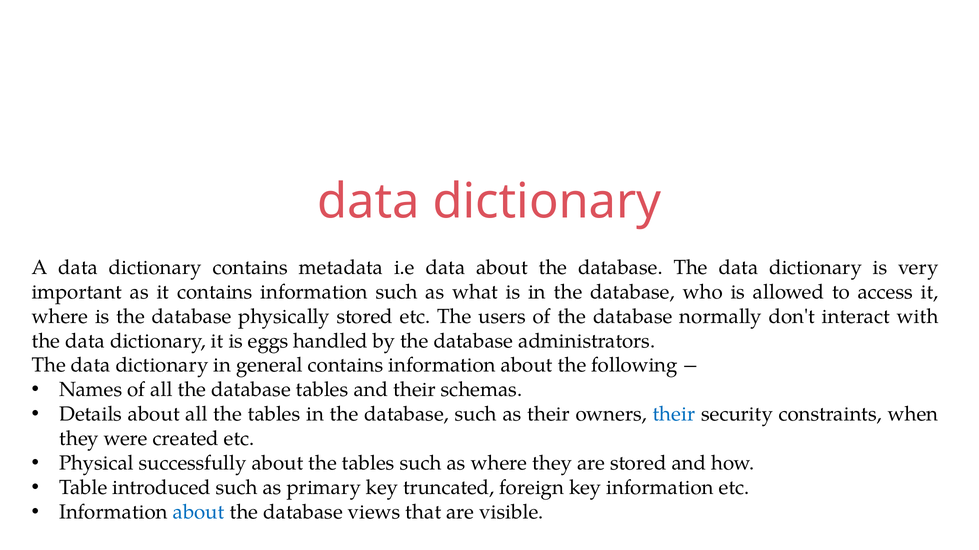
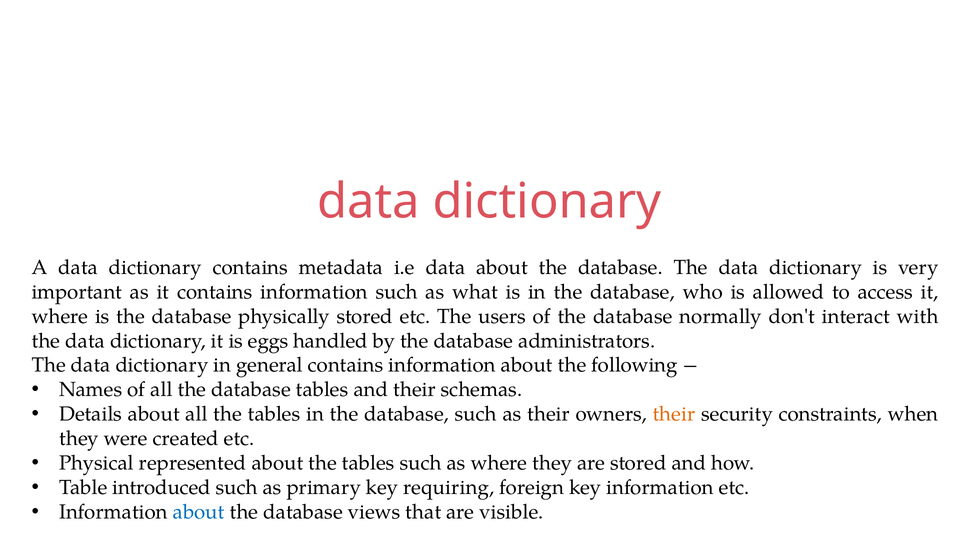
their colour: blue -> orange (674, 415)
successfully: successfully -> represented (193, 464)
truncated: truncated -> requiring (449, 488)
